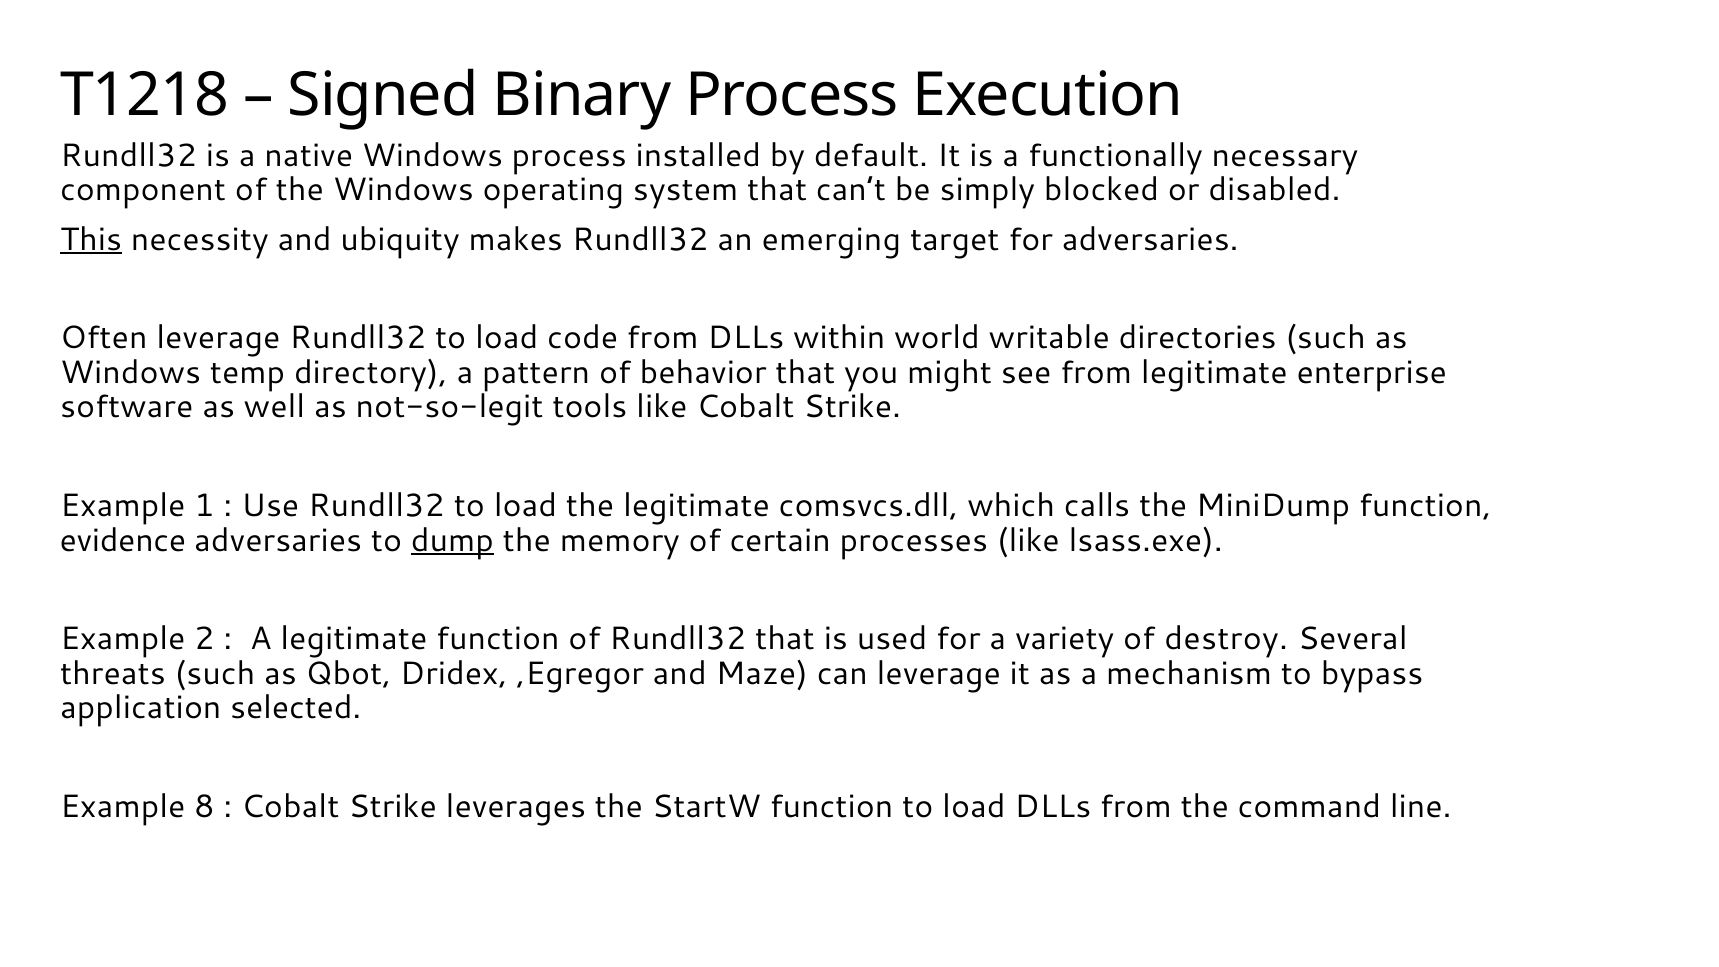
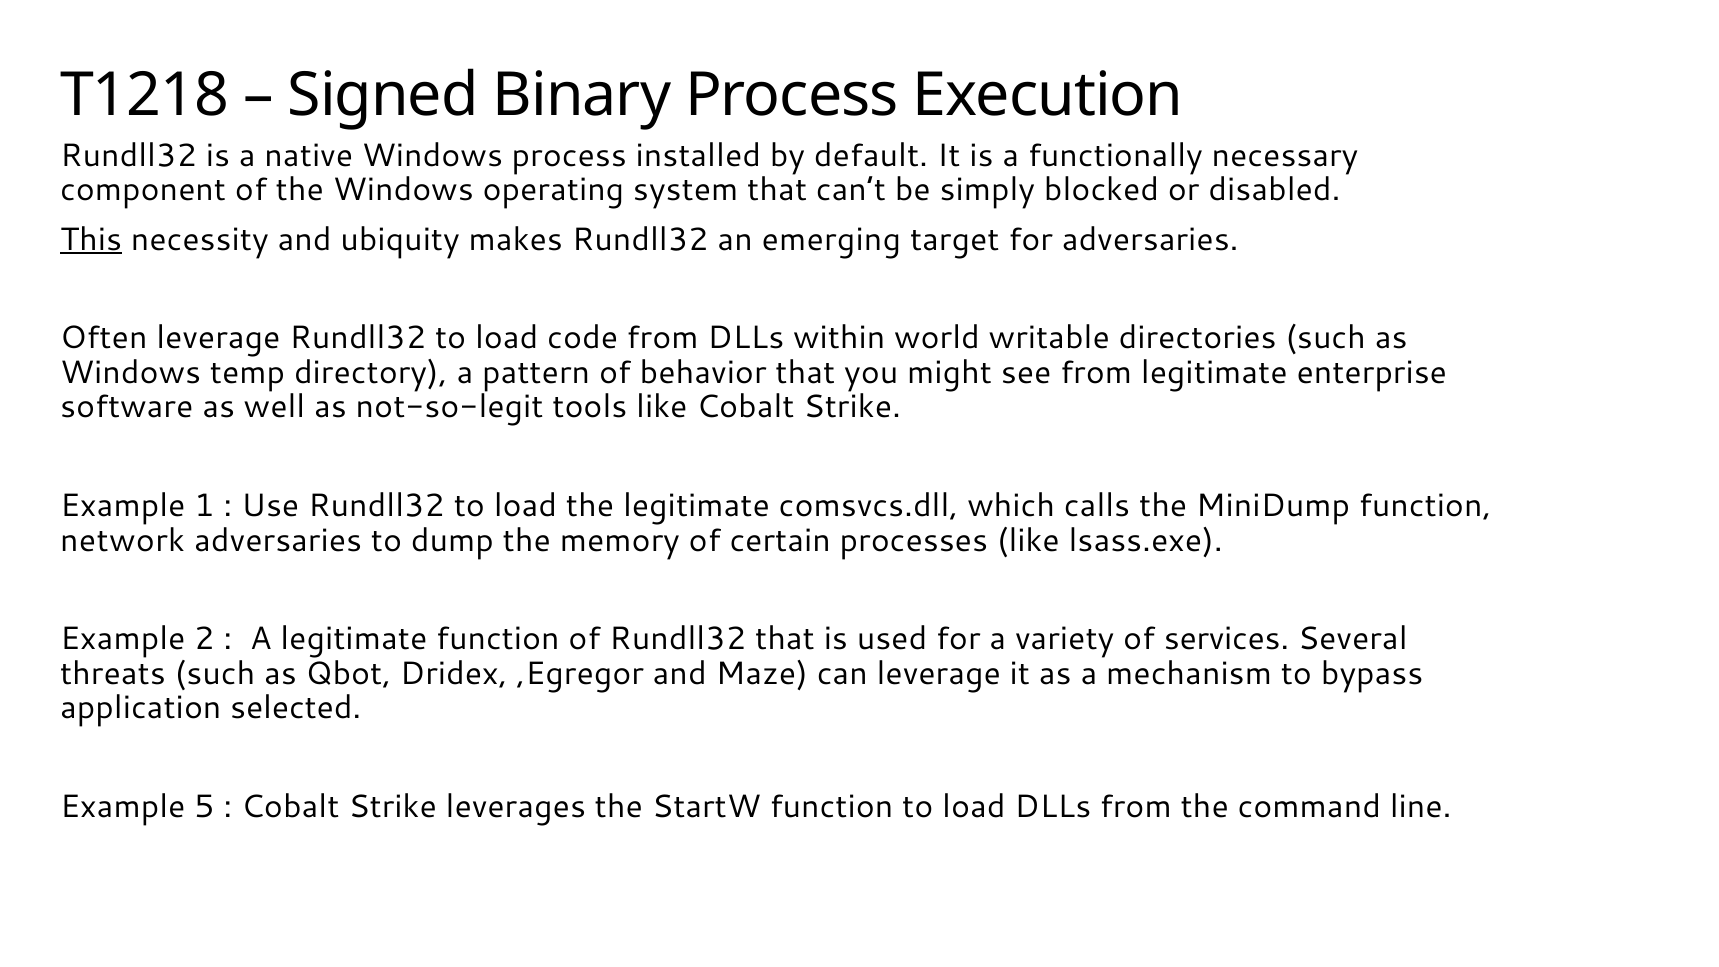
evidence: evidence -> network (123, 540)
dump underline: present -> none (452, 540)
destroy: destroy -> services (1227, 639)
8: 8 -> 5 (204, 806)
